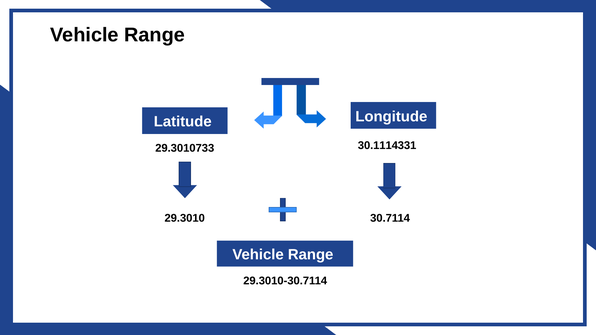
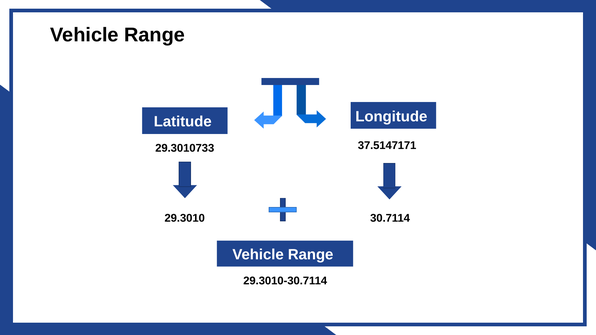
30.1114331: 30.1114331 -> 37.5147171 (387, 146)
